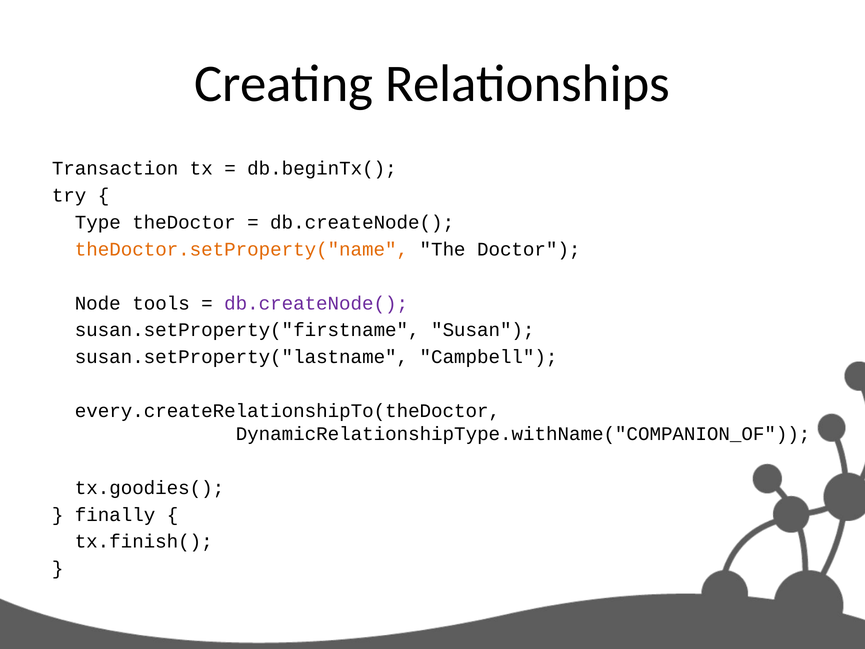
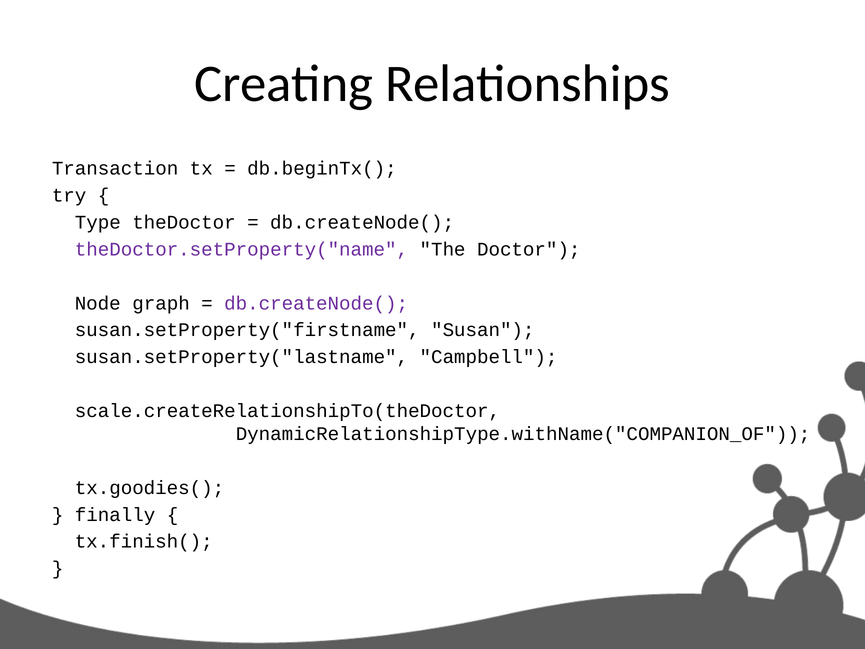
theDoctor.setProperty("name colour: orange -> purple (241, 249)
tools: tools -> graph (161, 303)
every.createRelationshipTo(theDoctor: every.createRelationshipTo(theDoctor -> scale.createRelationshipTo(theDoctor (287, 411)
